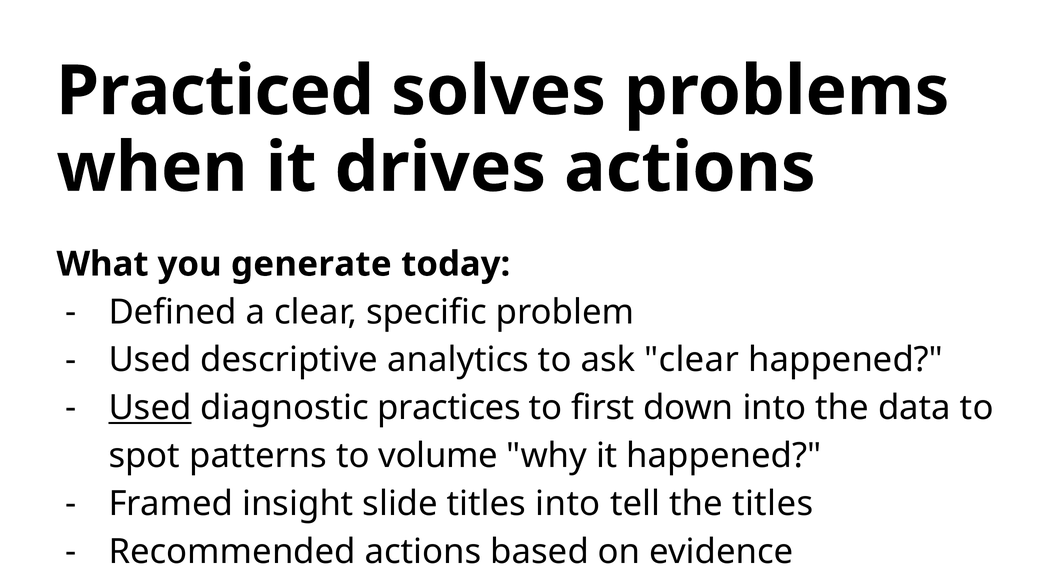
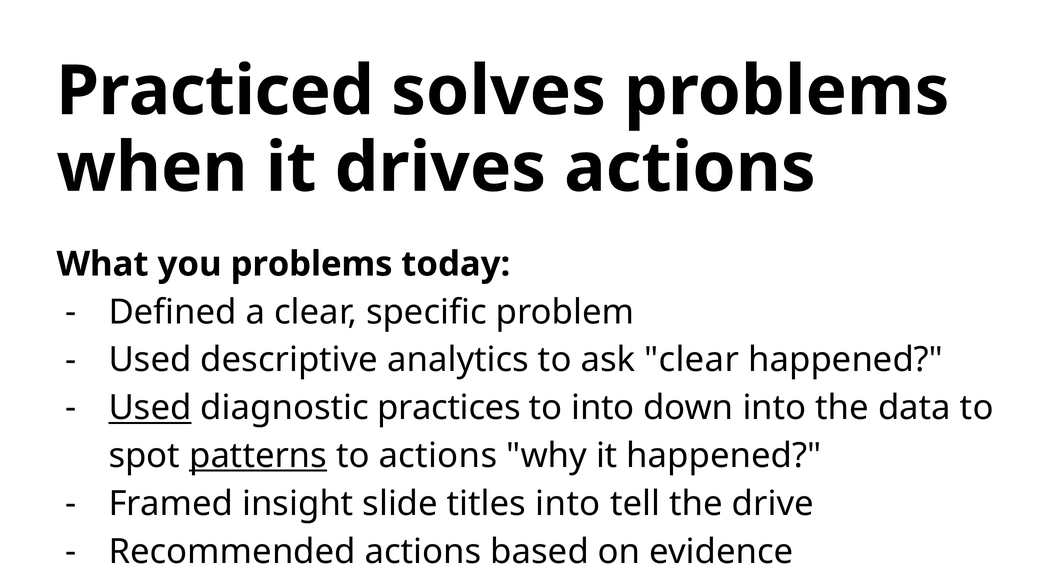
you generate: generate -> problems (312, 264)
to first: first -> into (603, 408)
patterns underline: none -> present (258, 456)
to volume: volume -> actions (438, 456)
the titles: titles -> drive (773, 504)
